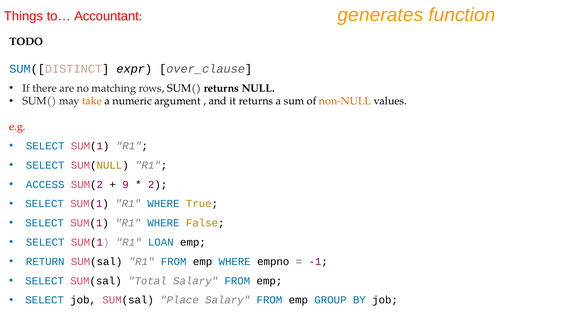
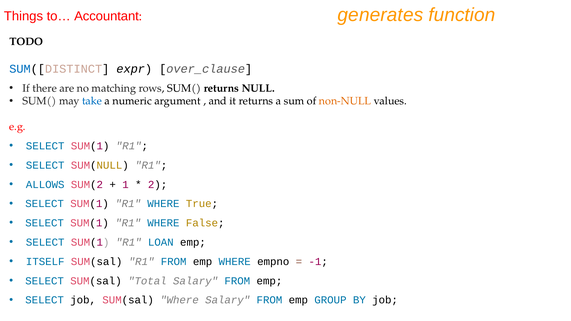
take colour: orange -> blue (92, 101)
ACCESS: ACCESS -> ALLOWS (45, 185)
9: 9 -> 1 (125, 185)
RETURN: RETURN -> ITSELF (45, 262)
SUM(sal Place: Place -> Where (179, 300)
